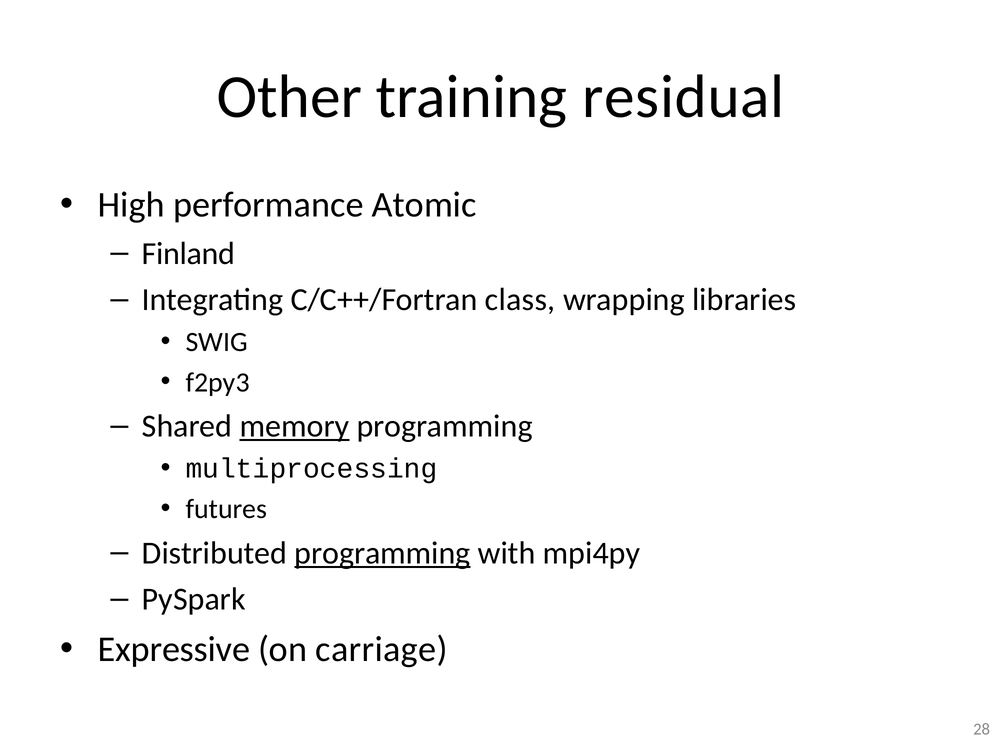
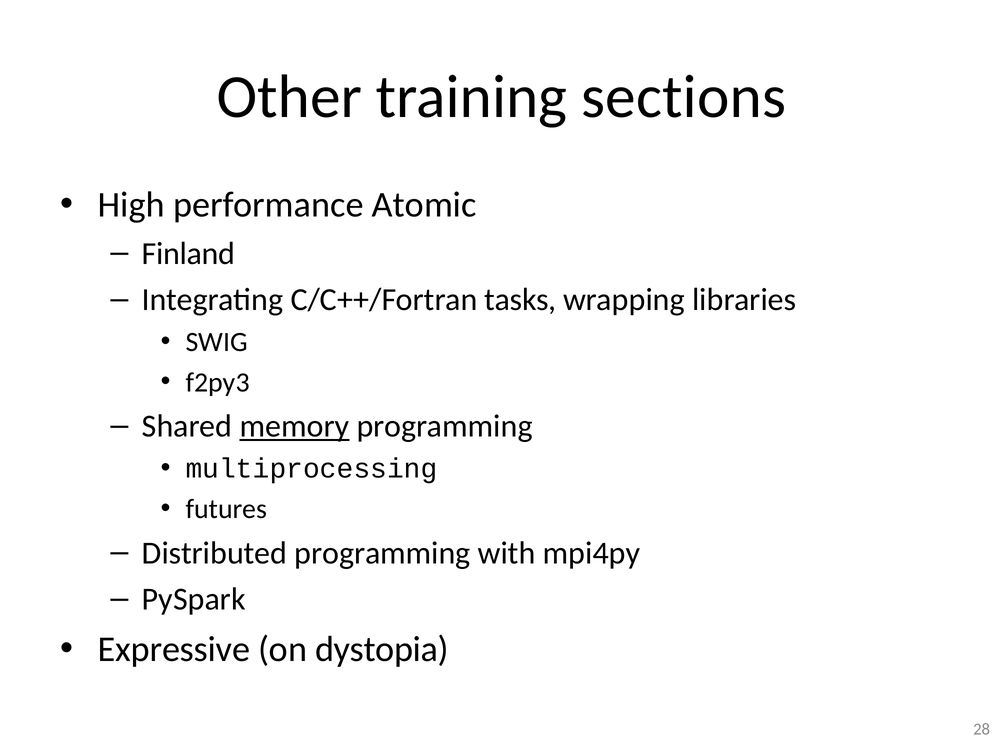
residual: residual -> sections (684, 97)
class: class -> tasks (520, 300)
programming underline: present -> none (382, 553)
carriage: carriage -> dystopia (382, 649)
